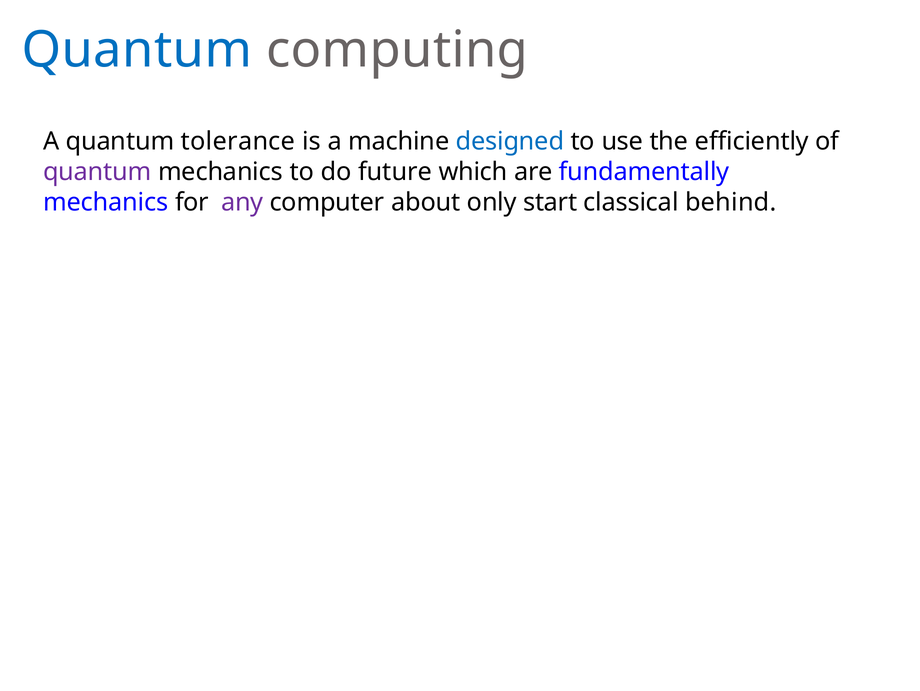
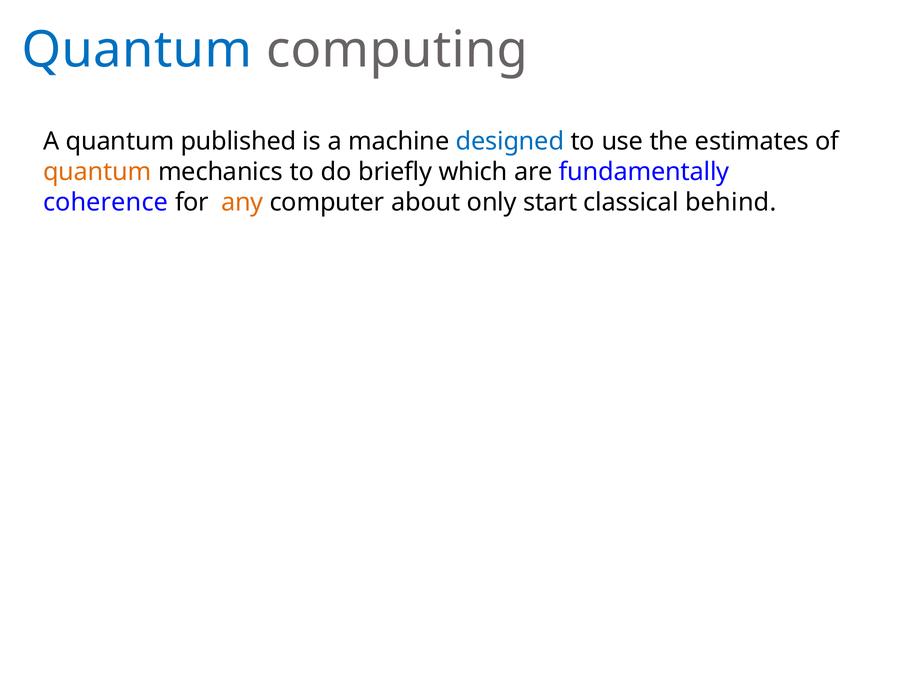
tolerance: tolerance -> published (238, 141)
efficiently: efficiently -> estimates (752, 141)
quantum colour: purple -> orange (97, 172)
future: future -> briefly (395, 172)
mechanics: mechanics -> coherence (106, 202)
any colour: purple -> orange (242, 202)
